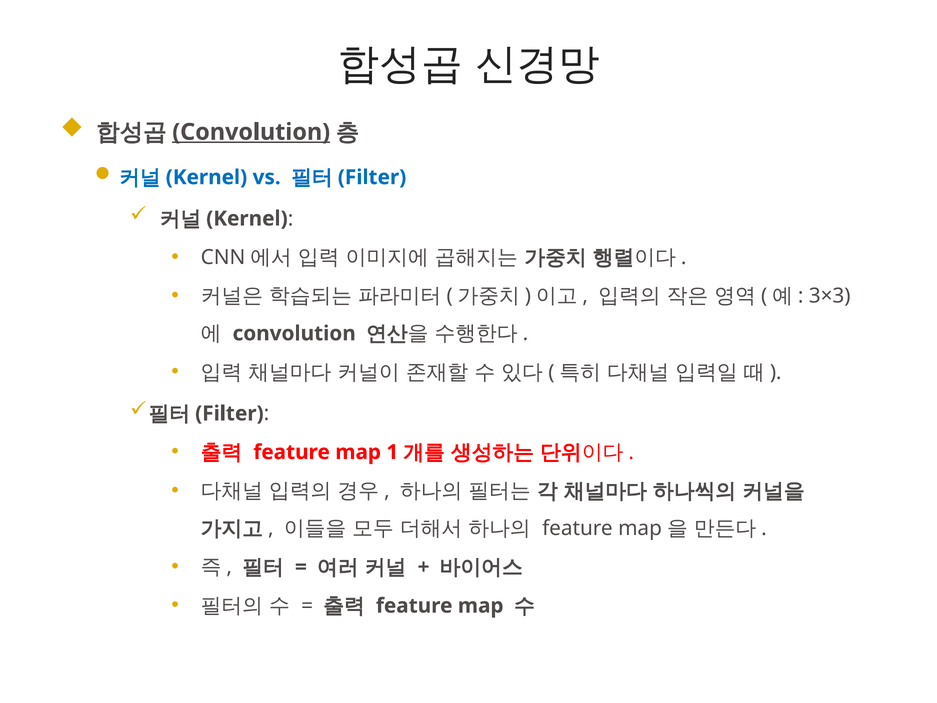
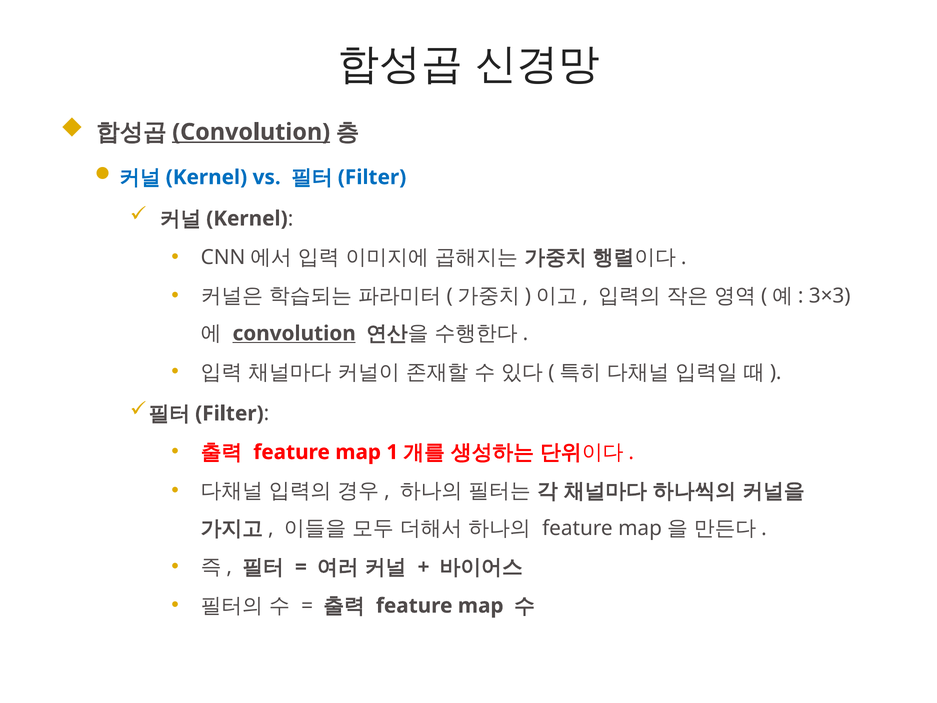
convolution underline: none -> present (294, 333)
